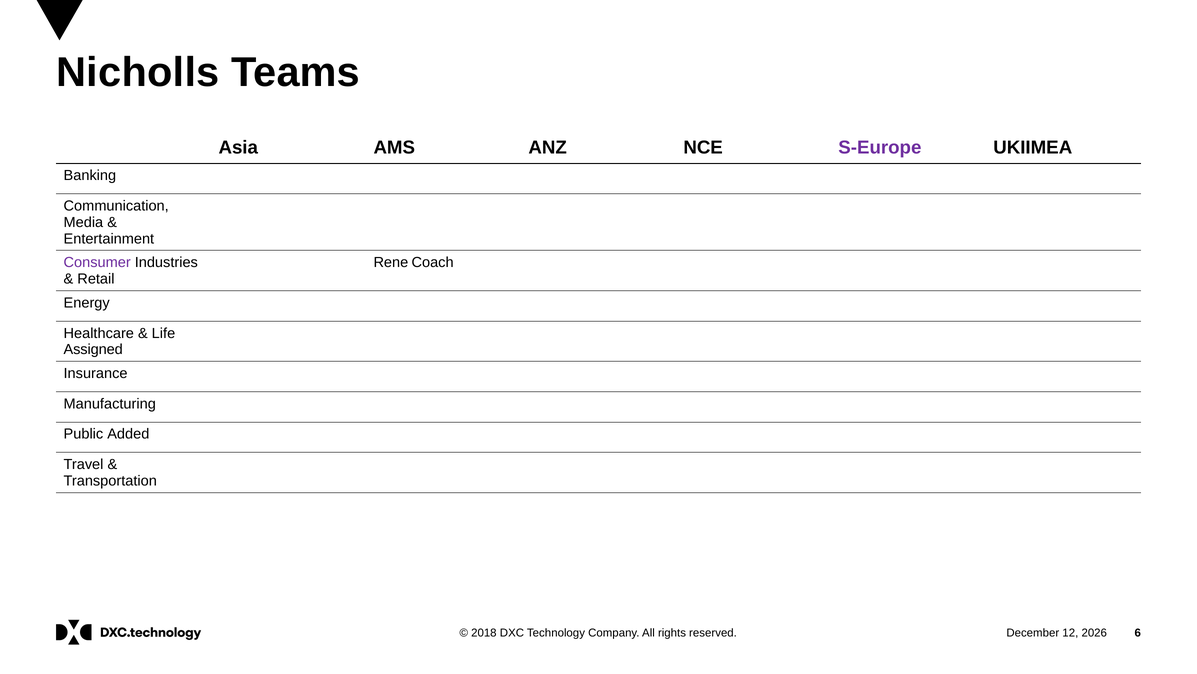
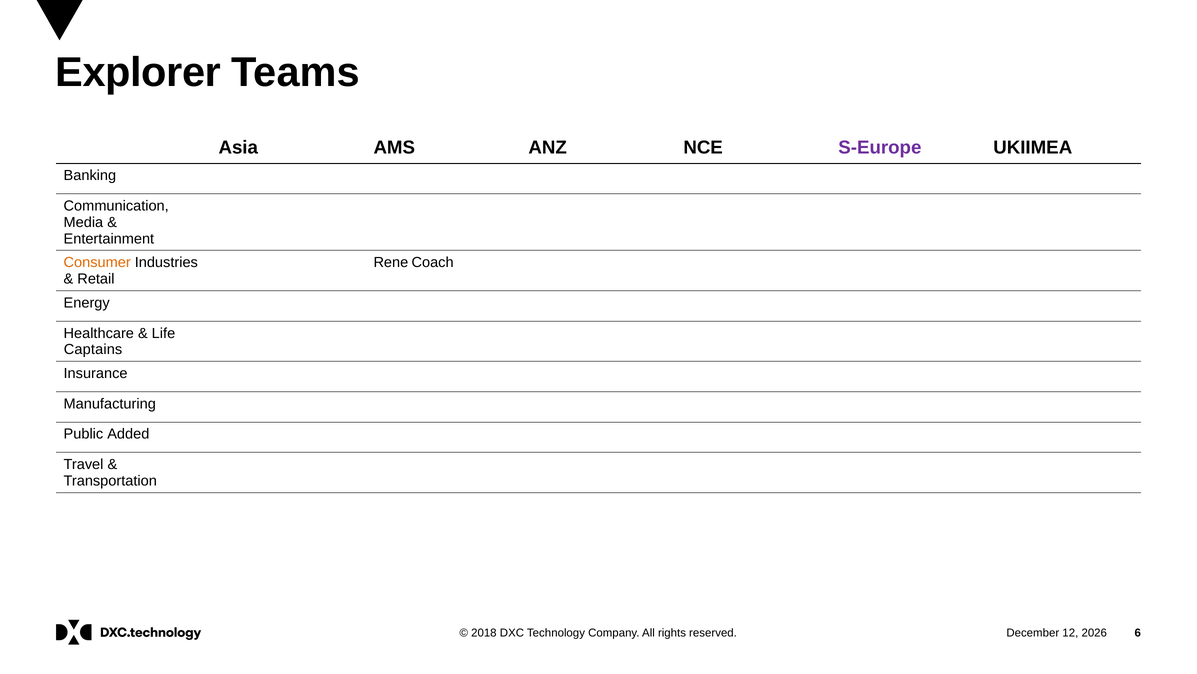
Nicholls: Nicholls -> Explorer (138, 73)
Consumer colour: purple -> orange (97, 262)
Assigned: Assigned -> Captains (93, 349)
